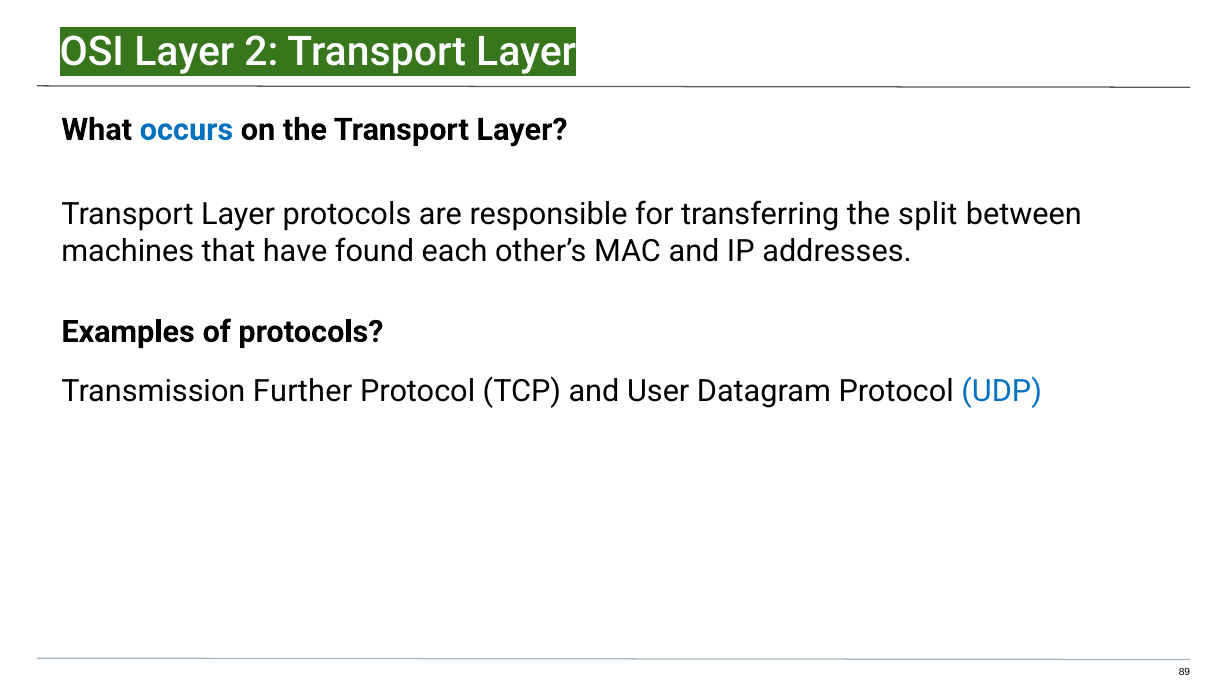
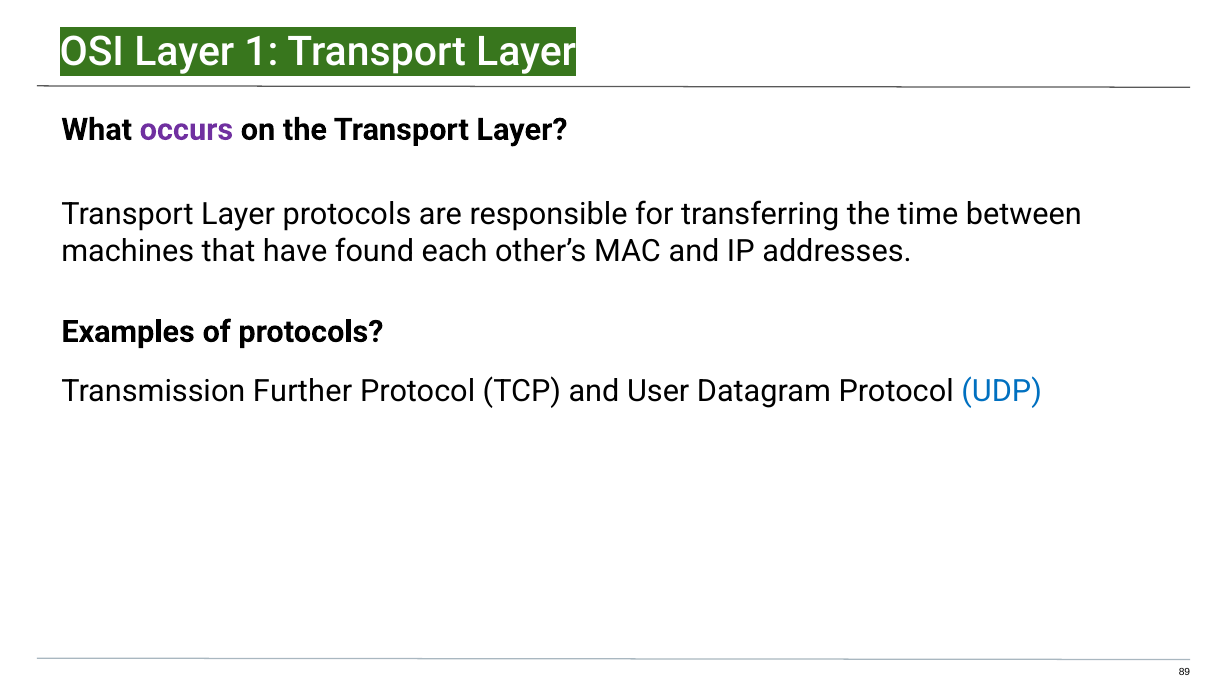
2: 2 -> 1 (261, 52)
occurs colour: blue -> purple (186, 130)
split: split -> time (928, 214)
